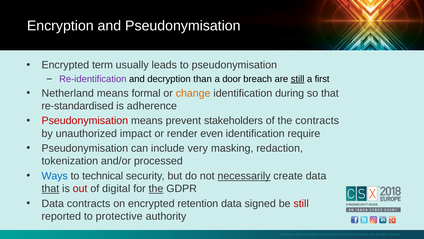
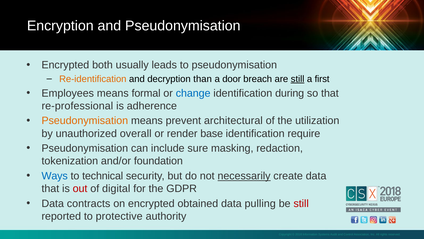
term: term -> both (102, 65)
Re-identification colour: purple -> orange (93, 79)
Netherland: Netherland -> Employees (68, 93)
change colour: orange -> blue (193, 93)
re-standardised: re-standardised -> re-professional (77, 106)
Pseudonymisation colour: red -> orange (85, 121)
stakeholders: stakeholders -> architectural (233, 121)
the contracts: contracts -> utilization (317, 121)
impact: impact -> overall (136, 133)
even: even -> base (212, 133)
very: very -> sure (198, 148)
processed: processed -> foundation (158, 161)
that underline: present -> none (50, 188)
the underline: present -> none (156, 188)
retention: retention -> obtained (198, 203)
signed: signed -> pulling (260, 203)
